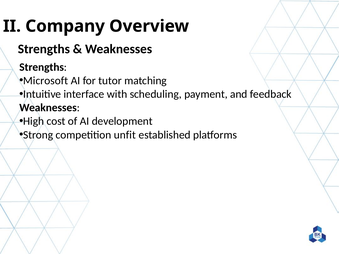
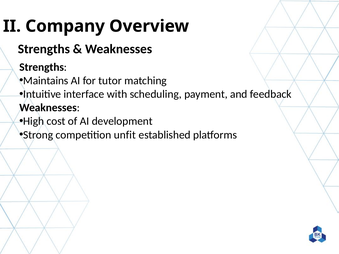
Microsoft: Microsoft -> Maintains (46, 81)
